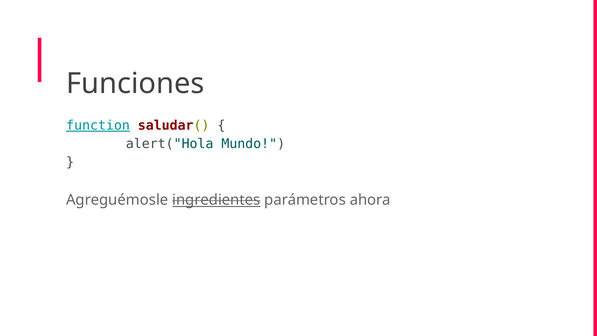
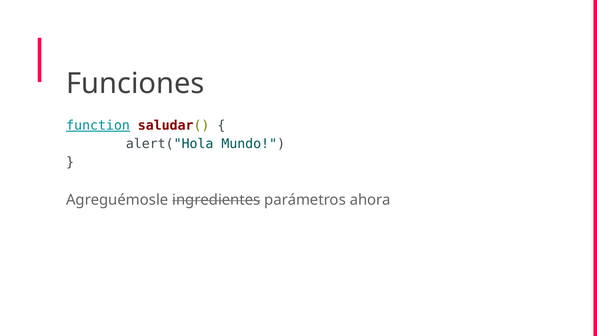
ingredientes underline: present -> none (216, 200)
